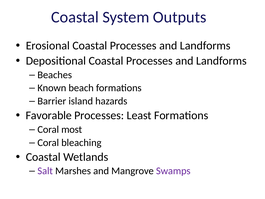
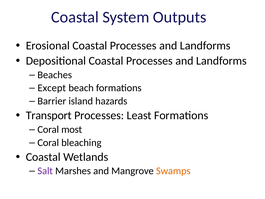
Known: Known -> Except (52, 88)
Favorable: Favorable -> Transport (49, 115)
Swamps colour: purple -> orange (173, 171)
